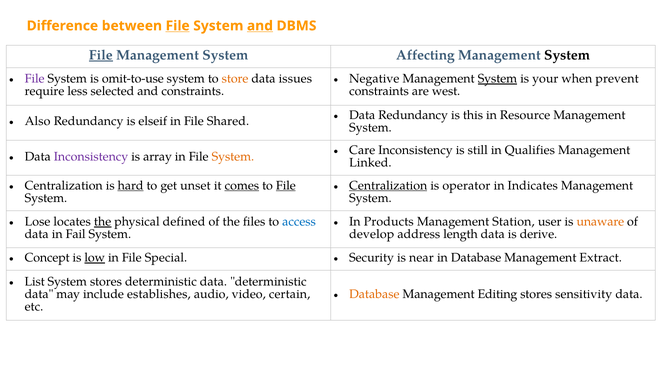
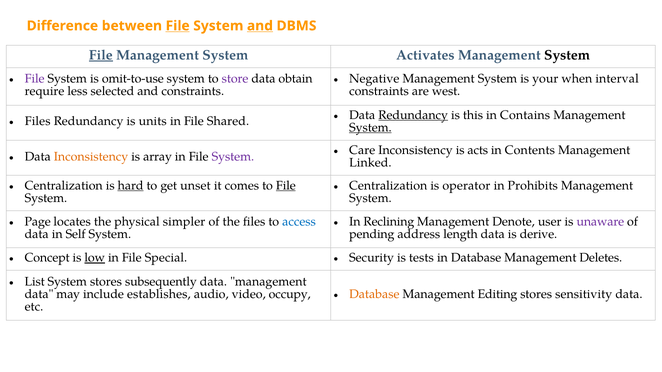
Affecting: Affecting -> Activates (425, 55)
store colour: orange -> purple (235, 79)
issues: issues -> obtain (296, 79)
System underline: present -> none (497, 79)
prevent: prevent -> interval (617, 79)
Redundancy underline: none -> present (413, 115)
Resource: Resource -> Contains (525, 115)
Also: Also -> Files (38, 121)
elseif: elseif -> units (153, 121)
System underline: none -> present (370, 128)
still: still -> acts (478, 150)
Qualifies: Qualifies -> Contents (530, 150)
Inconsistency colour: purple -> orange (91, 157)
System colour: orange -> purple (233, 157)
comes underline: present -> none (242, 186)
Centralization underline: present -> none (388, 186)
Indicates: Indicates -> Prohibits (533, 186)
Lose: Lose -> Page (38, 222)
the underline: present -> none (103, 222)
defined: defined -> simpler (184, 222)
Products: Products -> Reclining (389, 222)
Station: Station -> Denote (514, 222)
unaware colour: orange -> purple (600, 222)
Fail: Fail -> Self (76, 234)
develop: develop -> pending (372, 234)
near: near -> tests (421, 258)
Extract: Extract -> Deletes (601, 258)
stores deterministic: deterministic -> subsequently (161, 282)
data deterministic: deterministic -> management (268, 282)
certain: certain -> occupy (290, 294)
